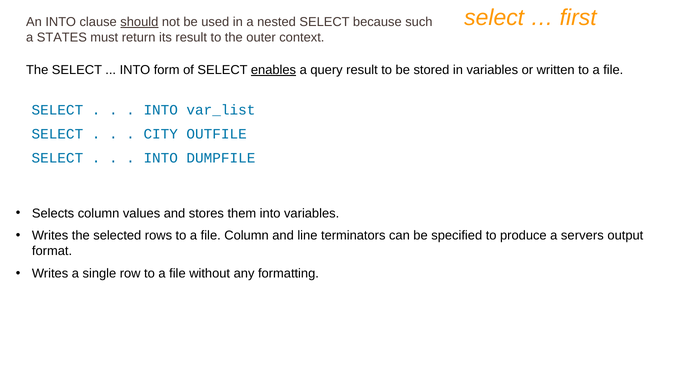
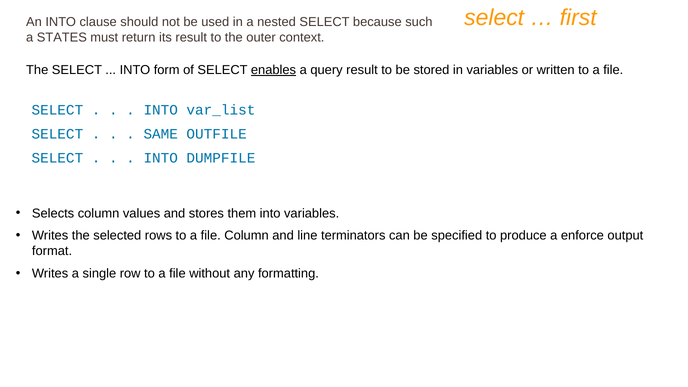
should underline: present -> none (139, 22)
CITY: CITY -> SAME (161, 134)
servers: servers -> enforce (582, 236)
